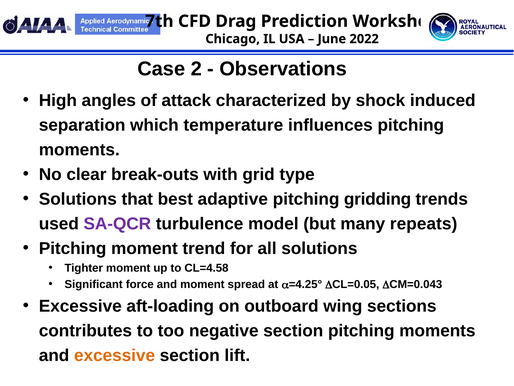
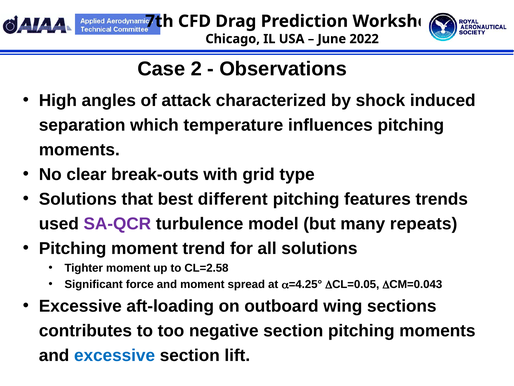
adaptive: adaptive -> different (233, 199)
gridding: gridding -> features (377, 199)
CL=4.58: CL=4.58 -> CL=2.58 (206, 268)
excessive colour: orange -> blue (115, 355)
